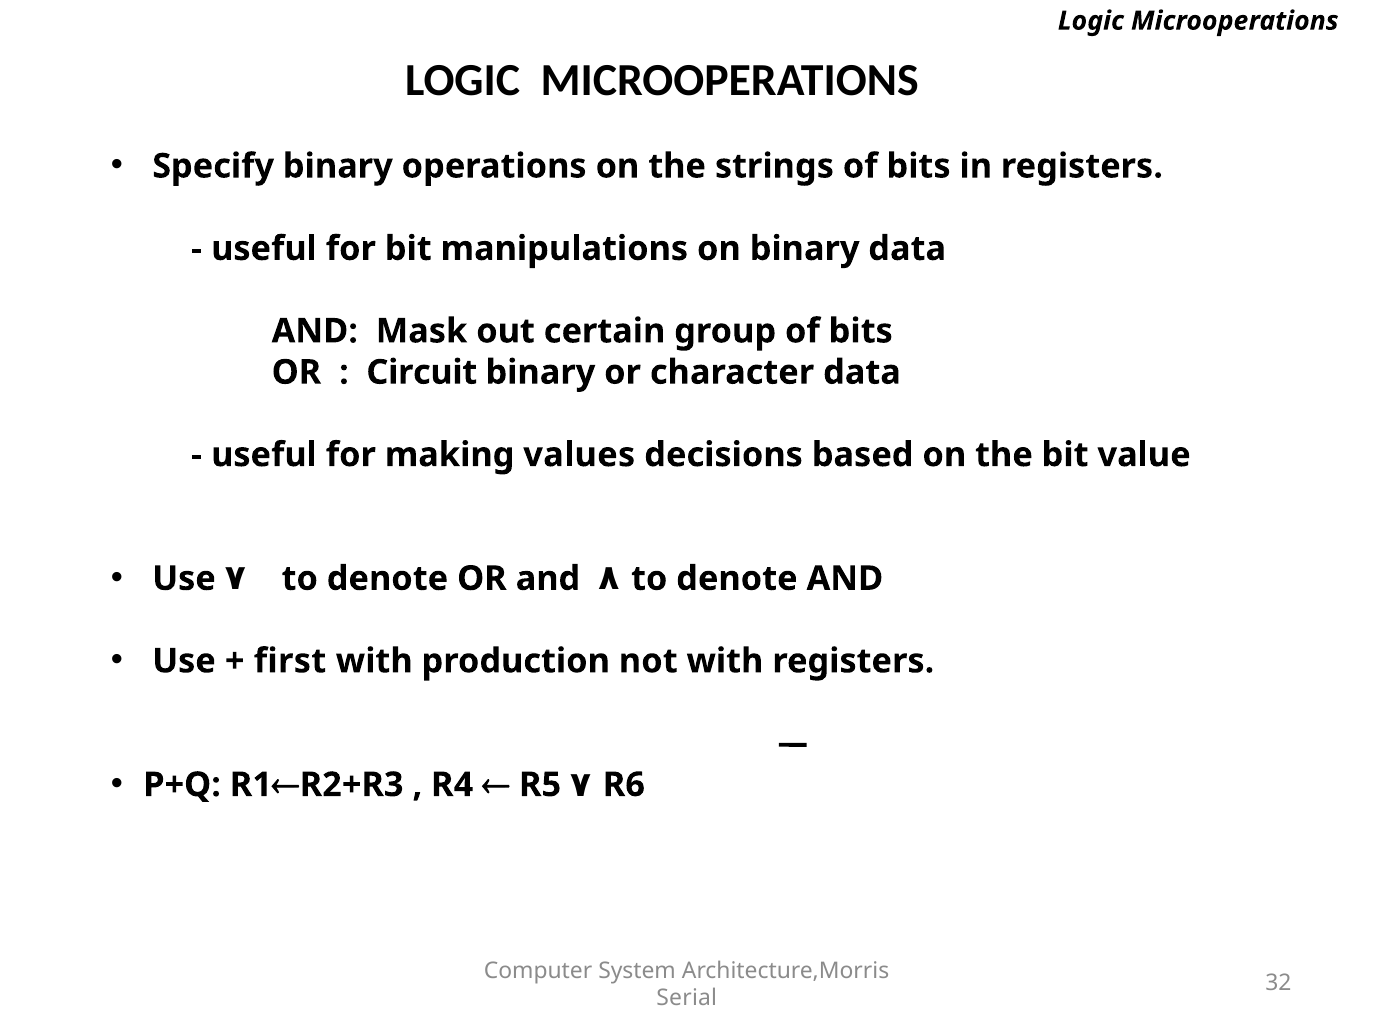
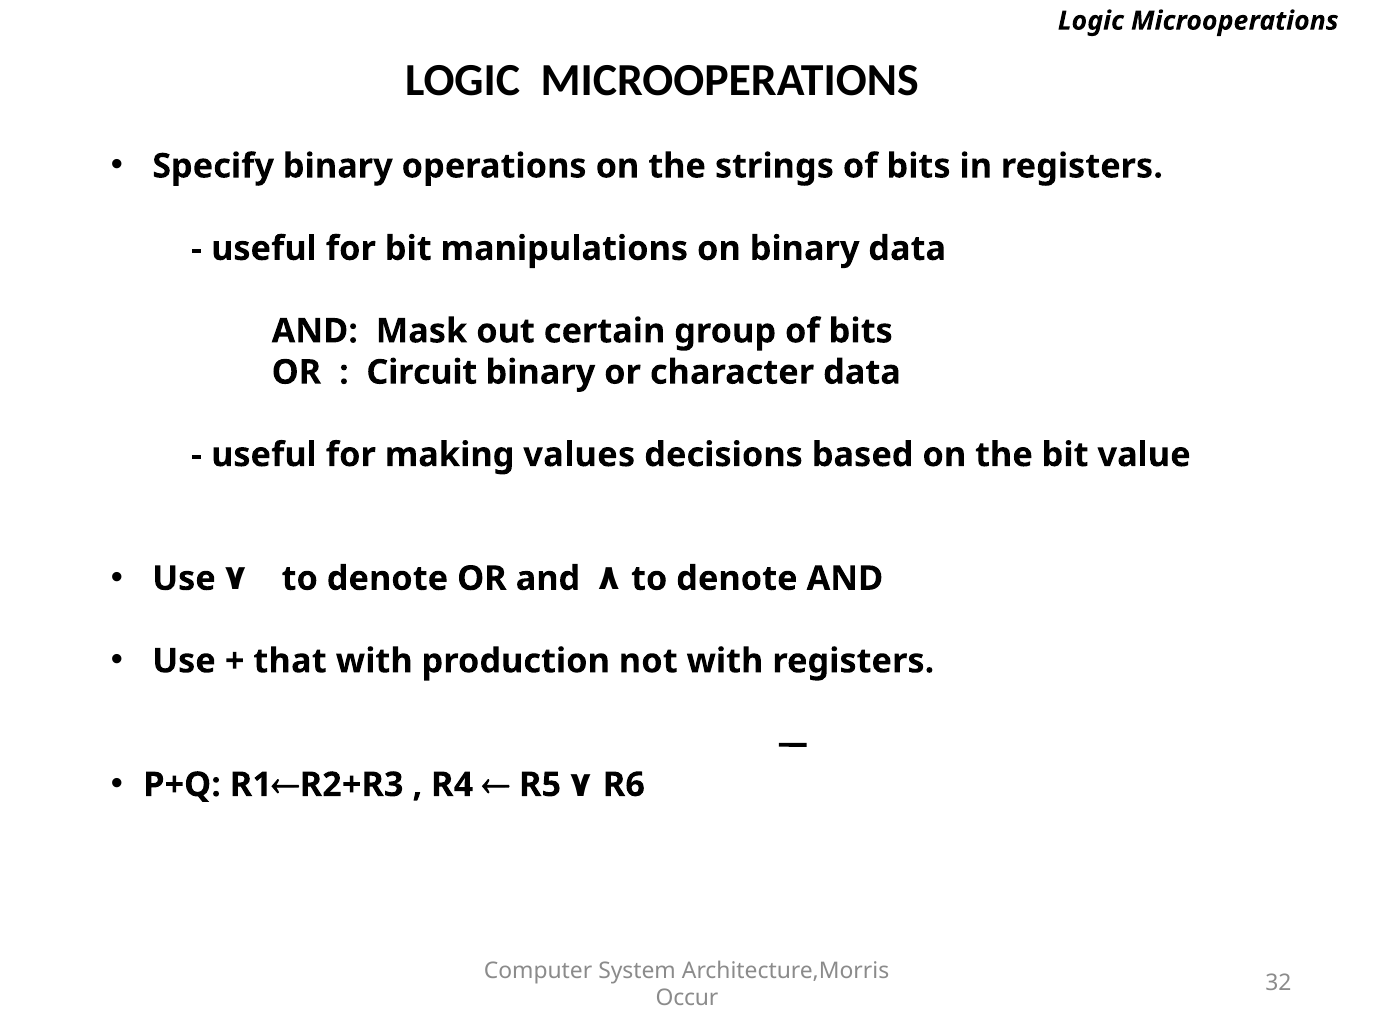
first: first -> that (290, 661)
Serial: Serial -> Occur (687, 998)
